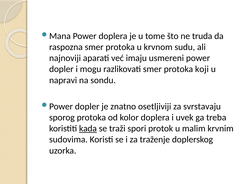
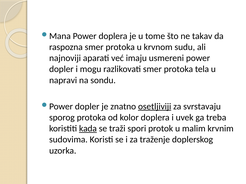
truda: truda -> takav (202, 36)
koji: koji -> tela (202, 69)
osetljiviji underline: none -> present (155, 107)
